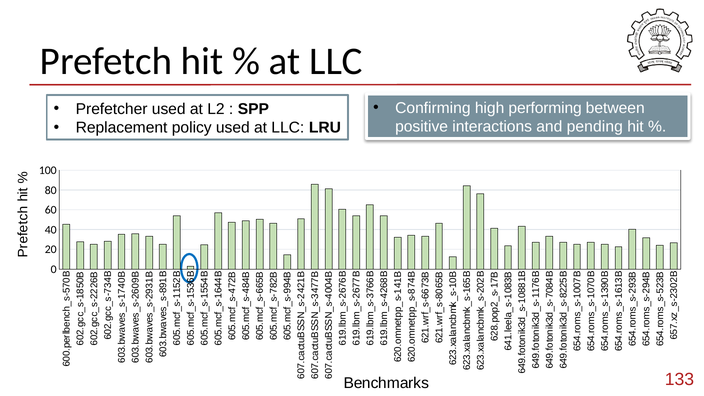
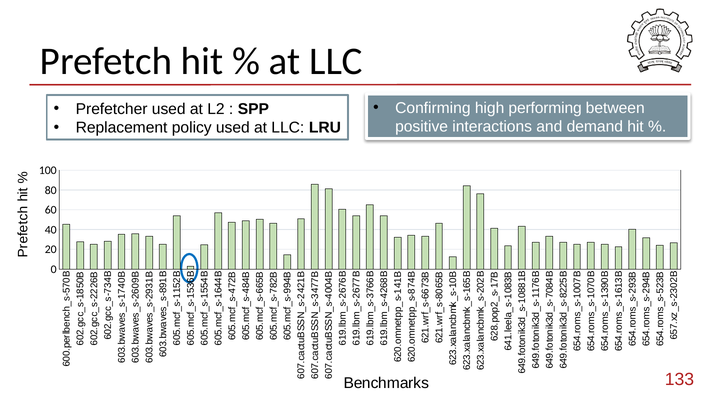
pending: pending -> demand (595, 127)
